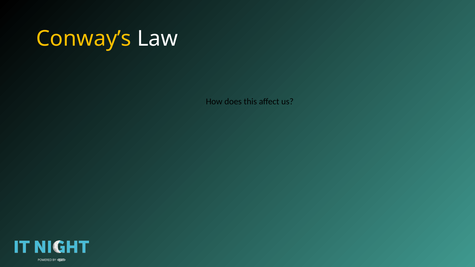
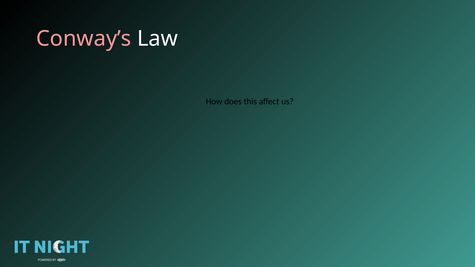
Conway’s colour: yellow -> pink (84, 39)
